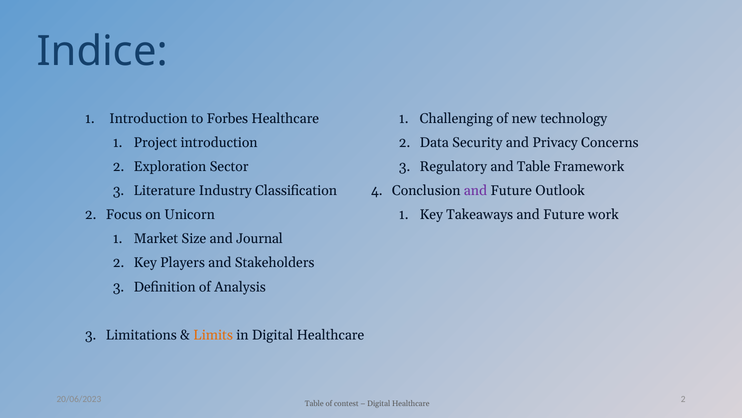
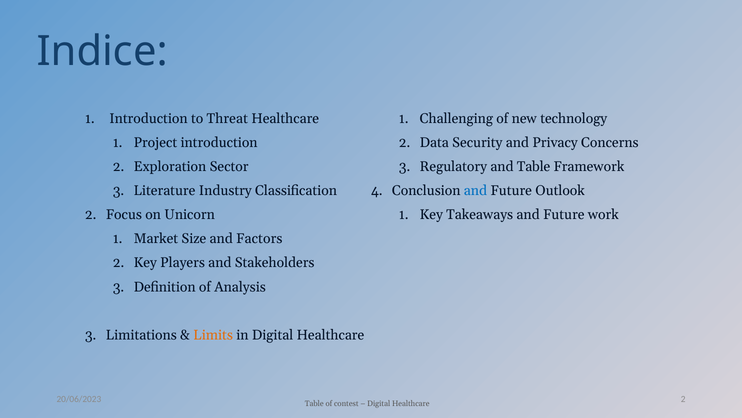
Forbes: Forbes -> Threat (227, 118)
and colour: purple -> blue (475, 190)
Journal: Journal -> Factors (259, 238)
